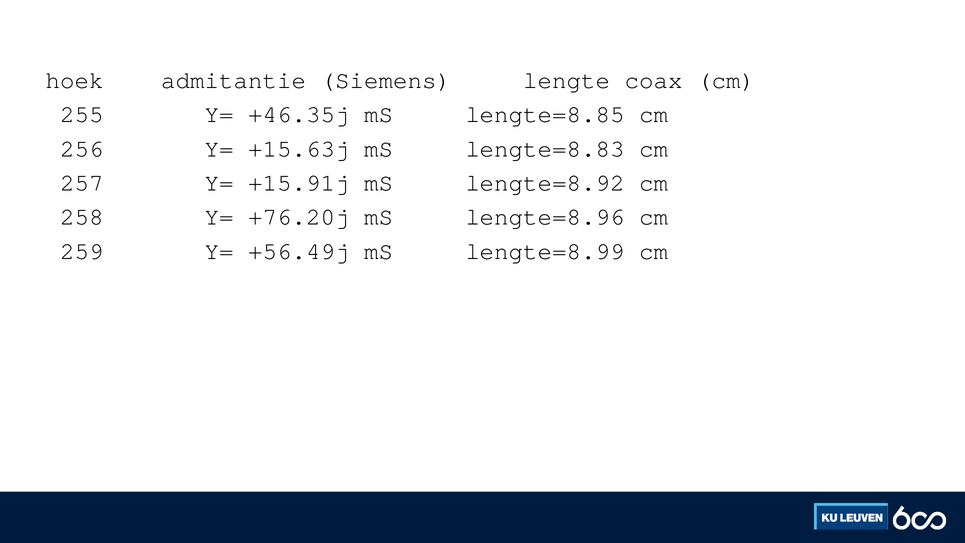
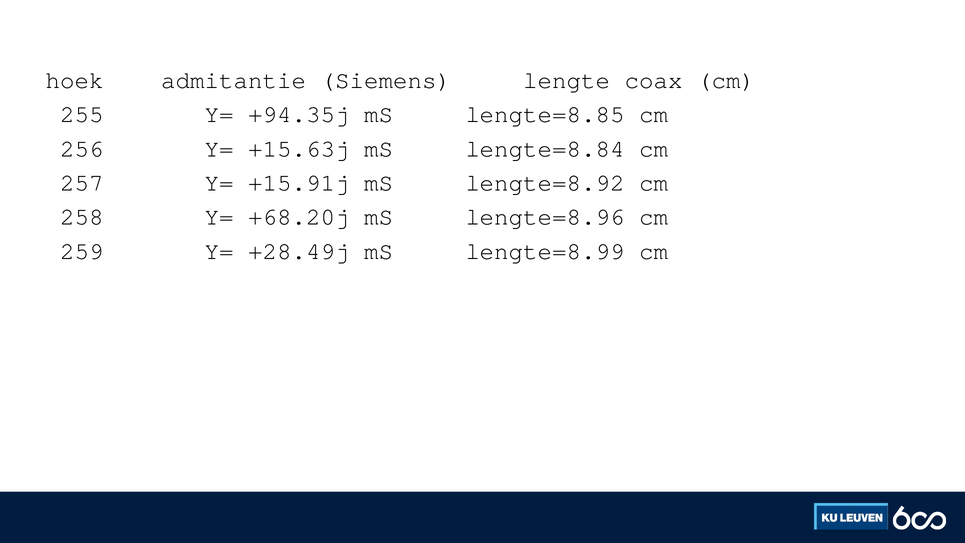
+46.35j: +46.35j -> +94.35j (299, 114)
lengte=8.83: lengte=8.83 -> lengte=8.84 (545, 148)
+76.20j: +76.20j -> +68.20j (299, 217)
+56.49j: +56.49j -> +28.49j (299, 251)
